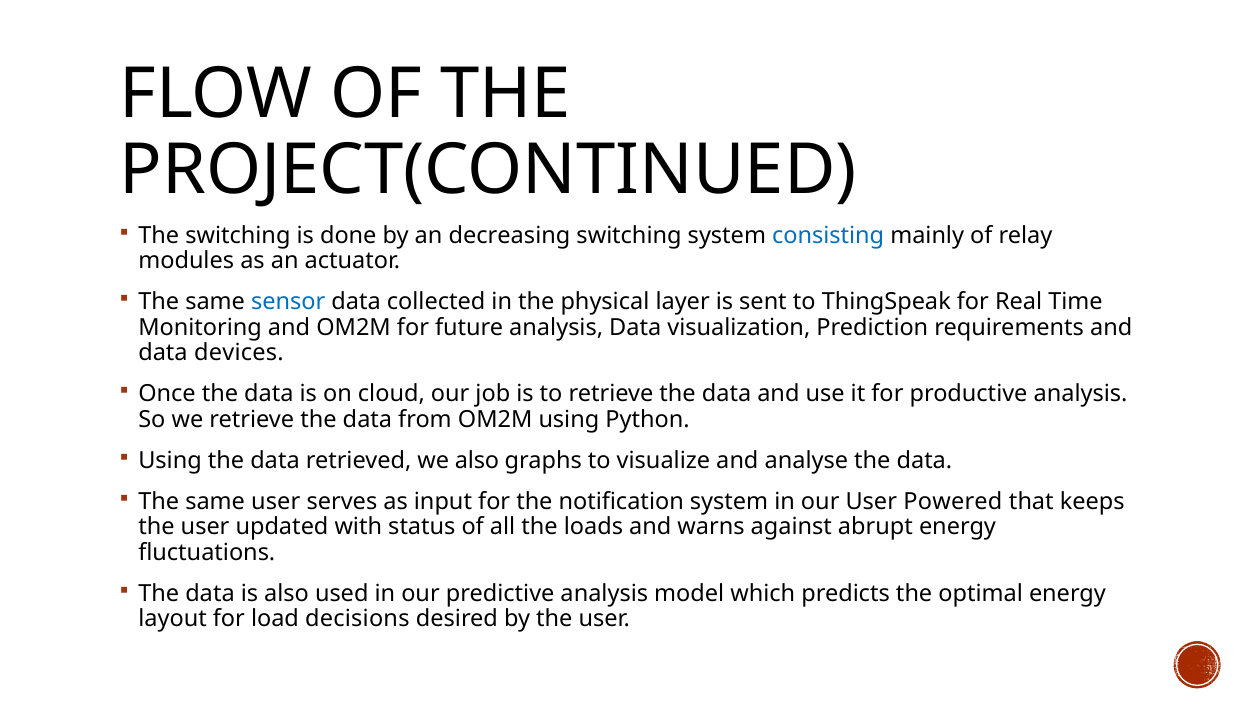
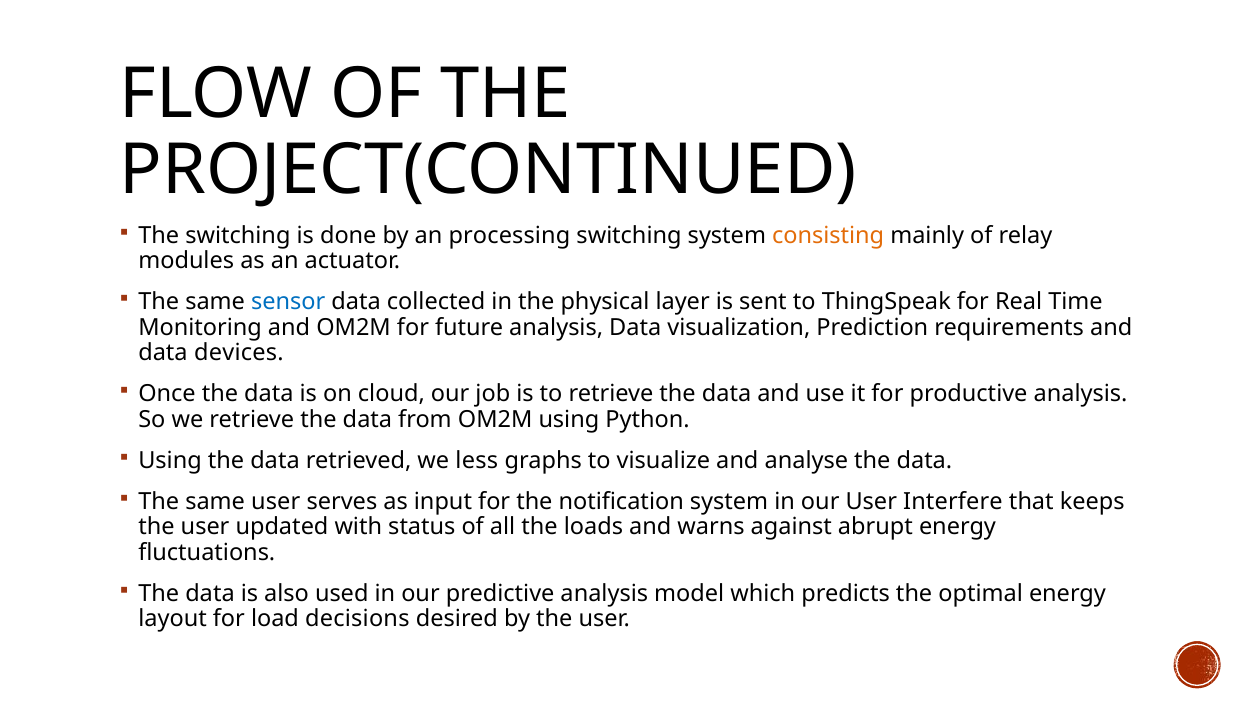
decreasing: decreasing -> processing (509, 236)
consisting colour: blue -> orange (828, 236)
we also: also -> less (477, 461)
Powered: Powered -> Interfere (953, 502)
